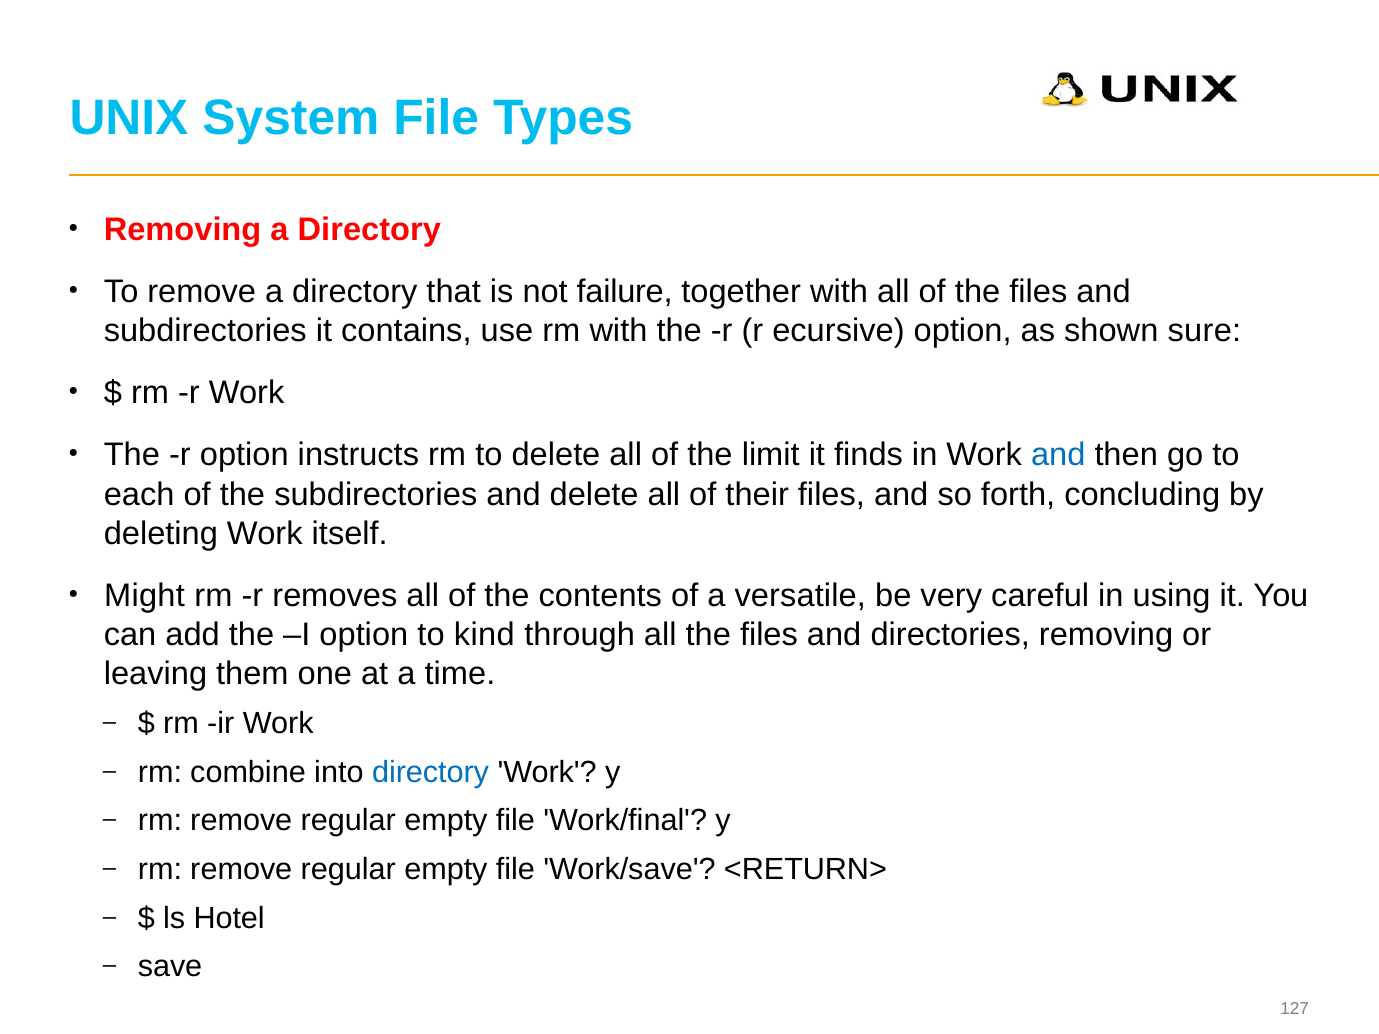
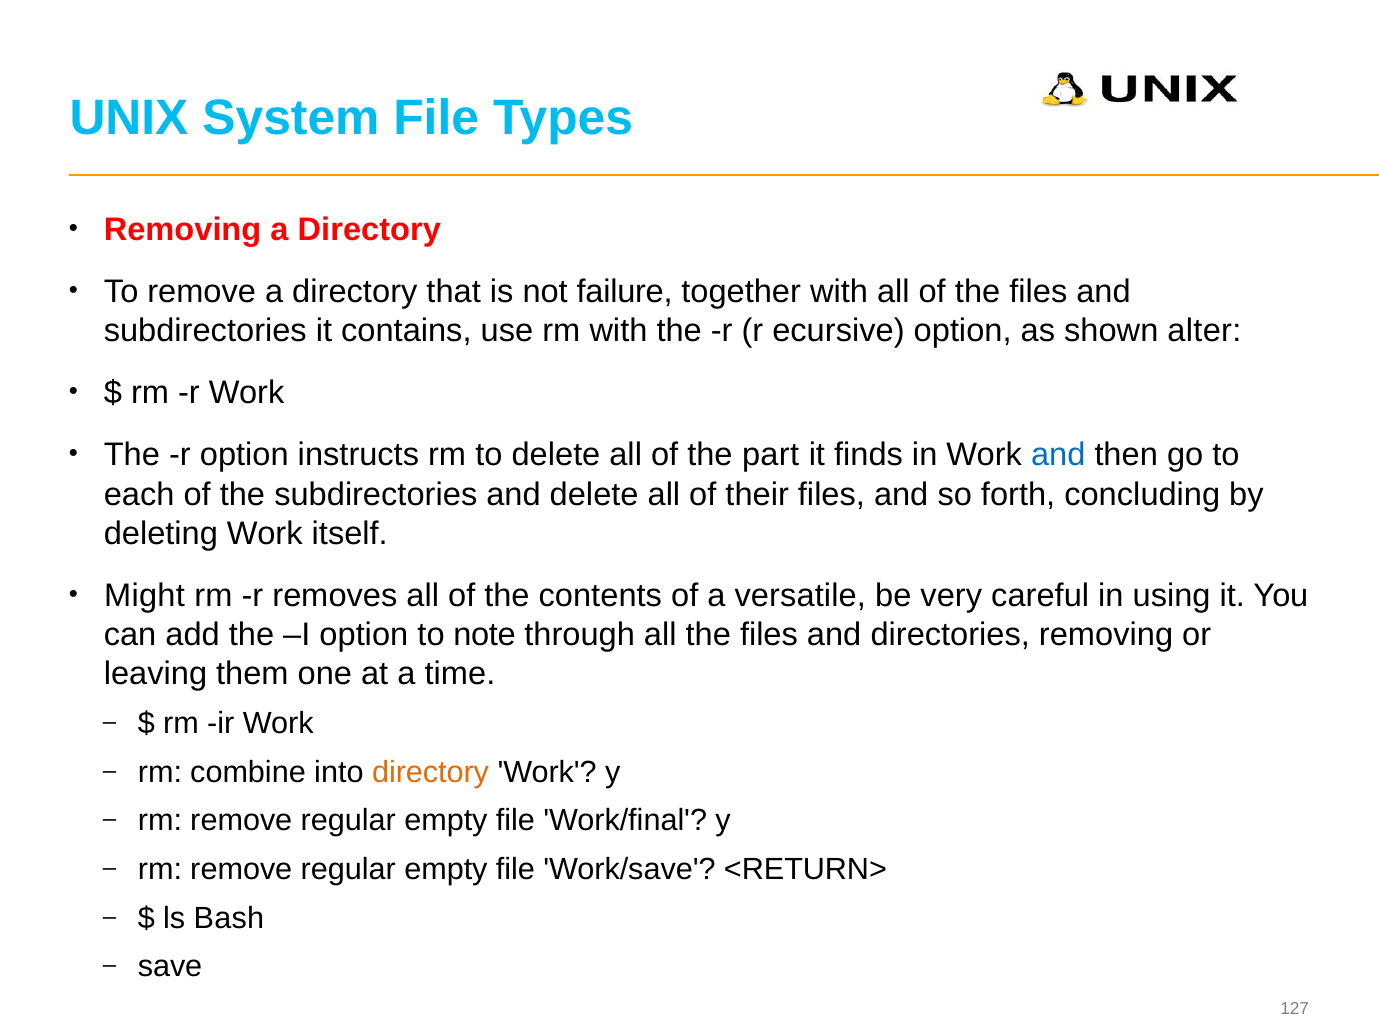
sure: sure -> alter (1204, 331)
limit: limit -> part (771, 455)
kind: kind -> note (485, 635)
directory colour: blue -> orange (431, 772)
Hotel: Hotel -> Bash (229, 918)
